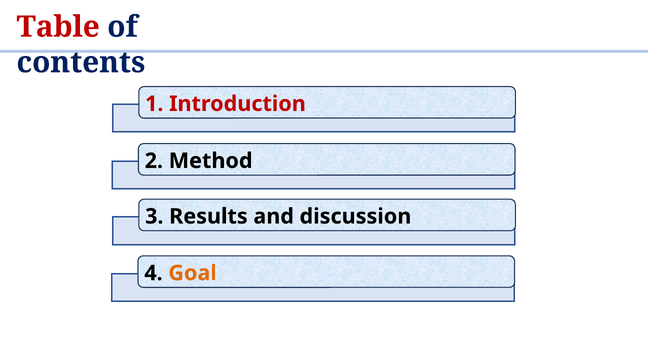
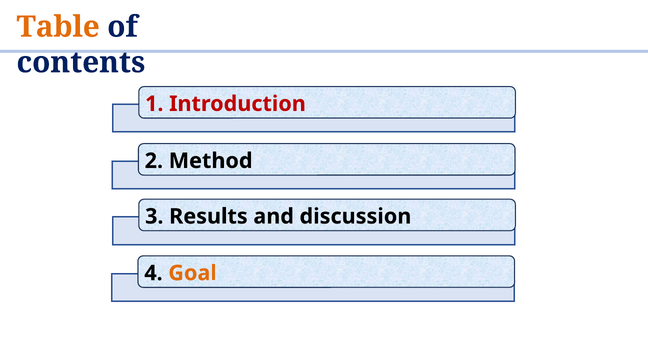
Table colour: red -> orange (58, 27)
